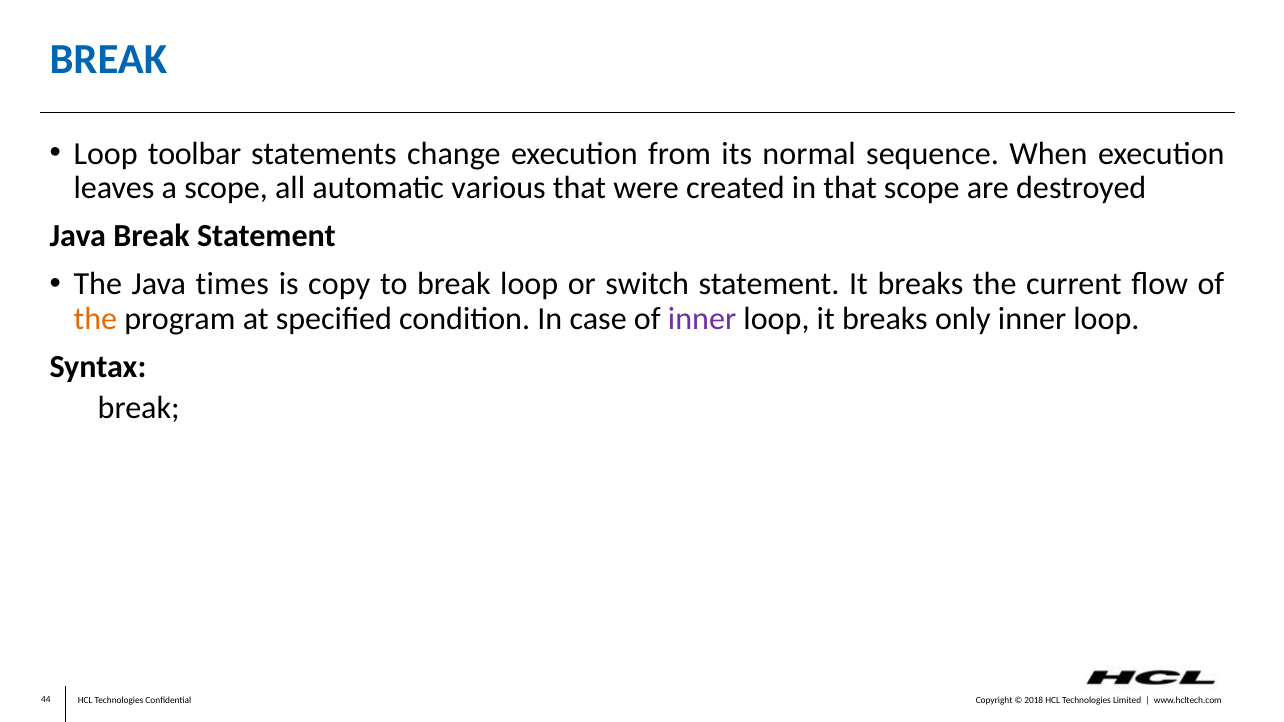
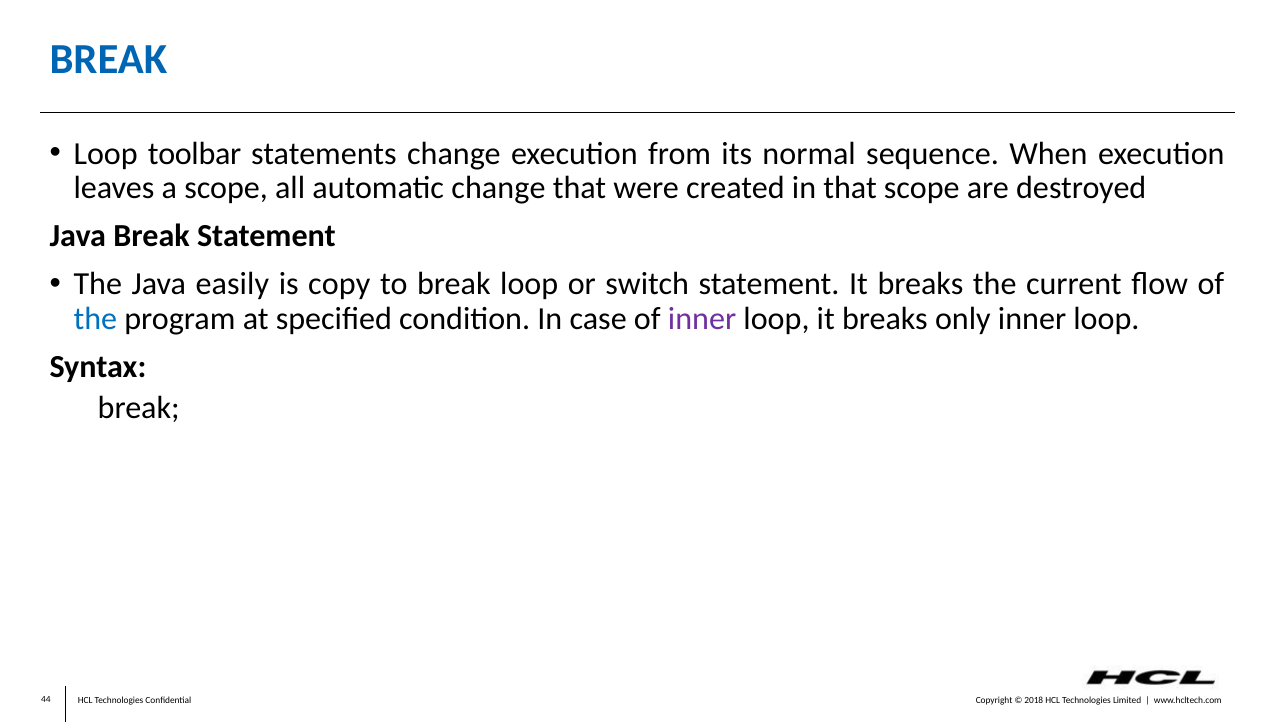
automatic various: various -> change (498, 188)
times: times -> easily (232, 284)
the colour: orange -> blue (95, 319)
